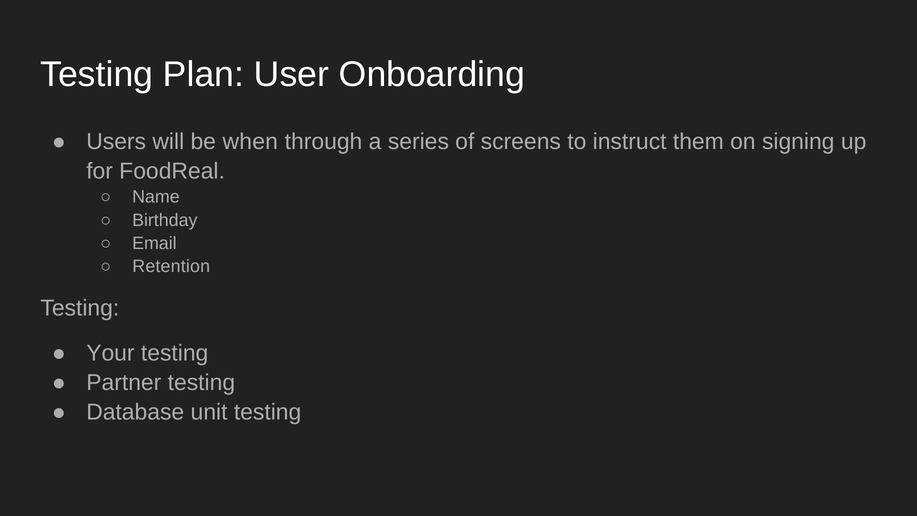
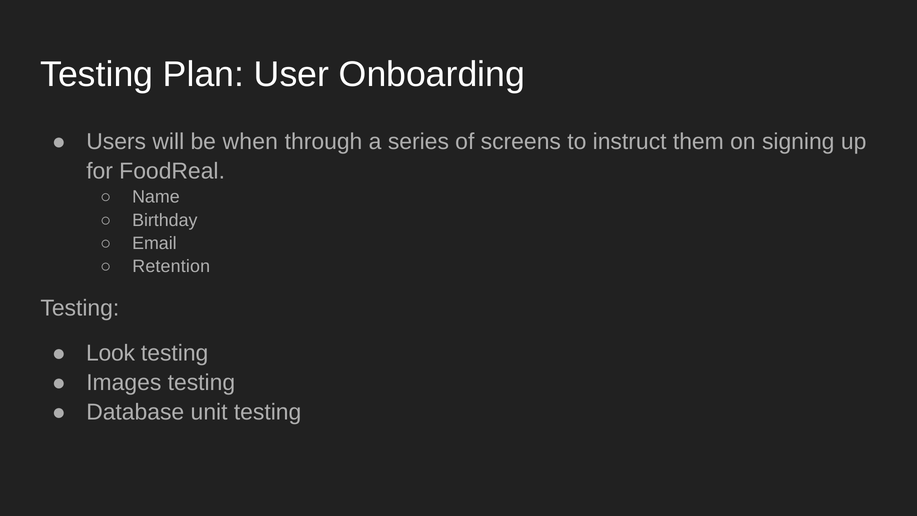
Your: Your -> Look (111, 353)
Partner: Partner -> Images (124, 382)
